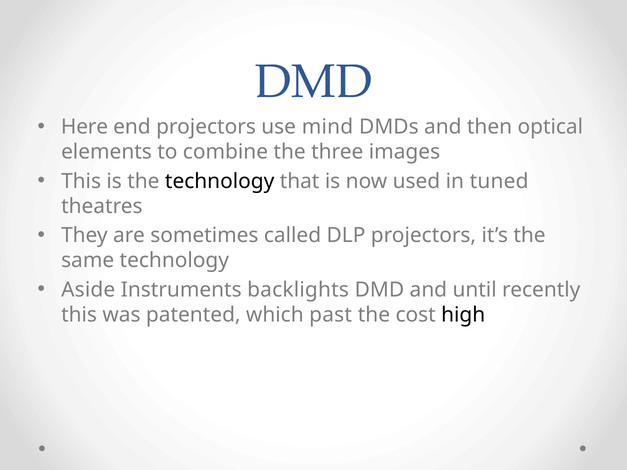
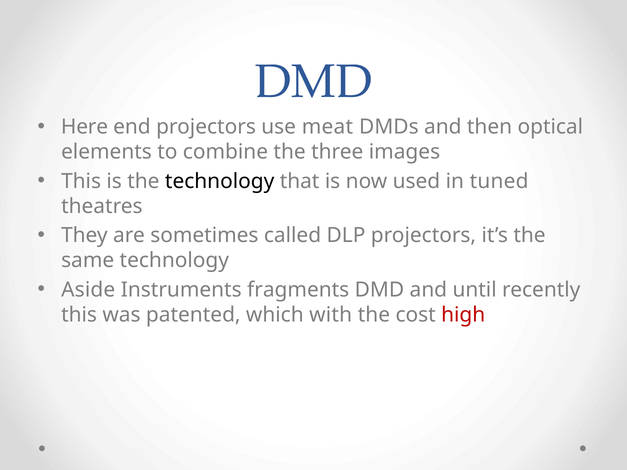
mind: mind -> meat (327, 127)
backlights: backlights -> fragments (298, 290)
past: past -> with (331, 315)
high colour: black -> red (463, 315)
